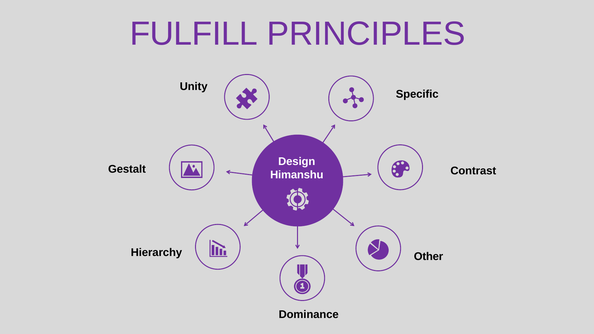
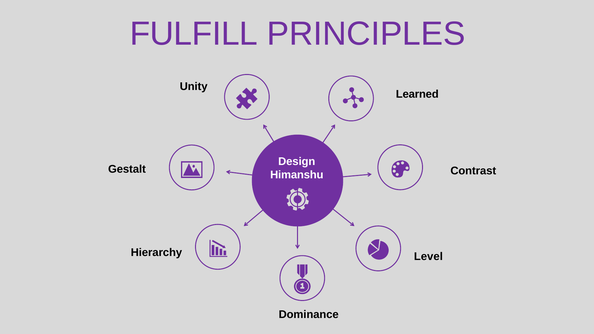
Specific: Specific -> Learned (417, 94)
Other: Other -> Level (428, 257)
